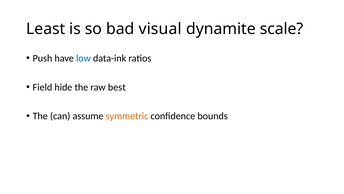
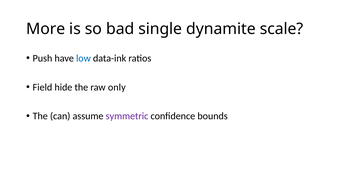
Least: Least -> More (46, 29)
visual: visual -> single (160, 29)
best: best -> only (117, 87)
symmetric colour: orange -> purple (127, 116)
